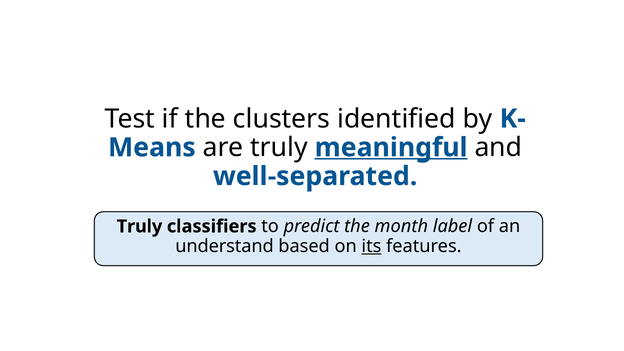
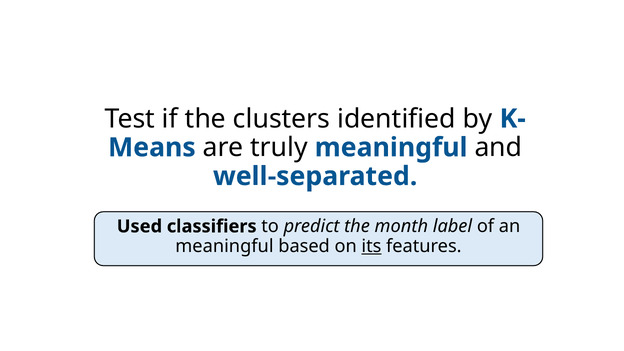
meaningful underline: present -> none (391, 147)
Truly: Truly -> Used (139, 226)
understand: understand -> meaningful (224, 246)
